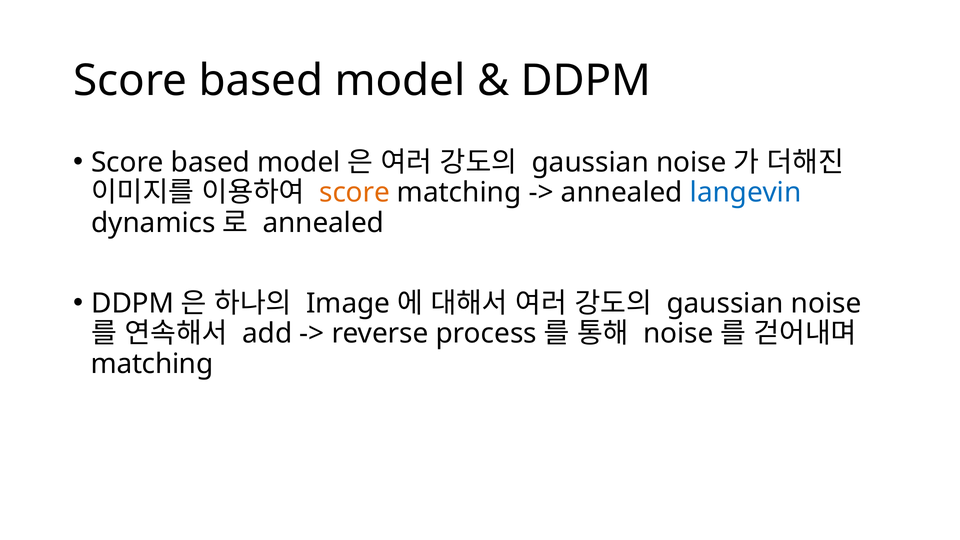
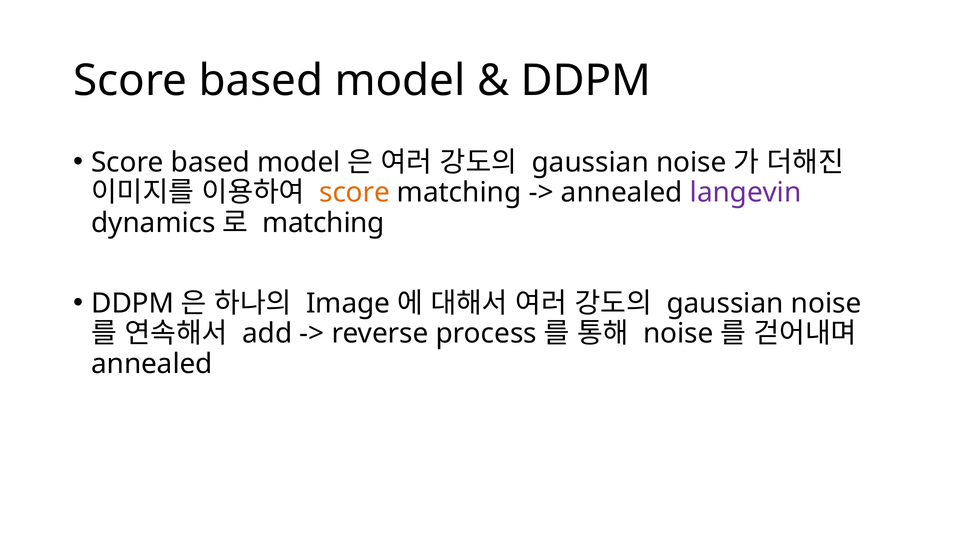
langevin colour: blue -> purple (746, 193)
annealed: annealed -> matching (323, 223)
matching: matching -> annealed (152, 364)
